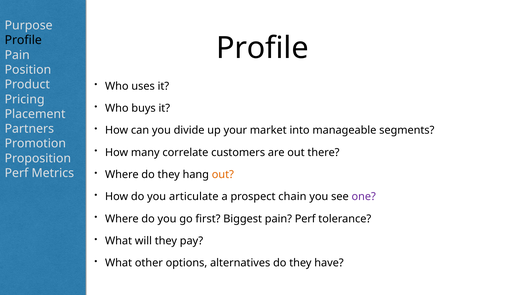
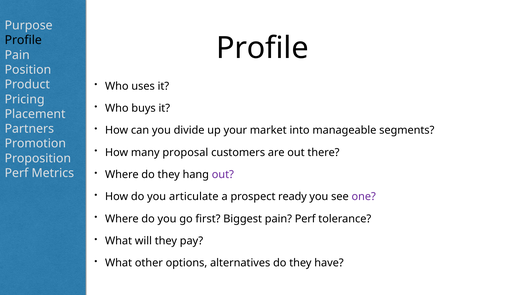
correlate: correlate -> proposal (185, 153)
out colour: orange -> purple (223, 175)
chain: chain -> ready (292, 197)
